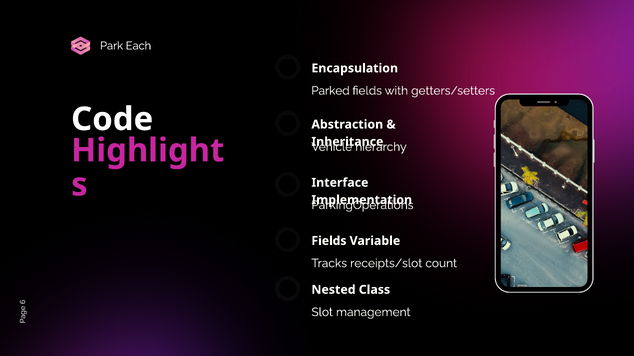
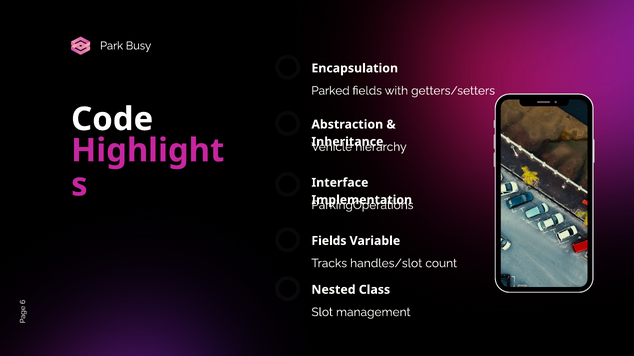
Each: Each -> Busy (138, 46)
receipts/slot: receipts/slot -> handles/slot (386, 264)
